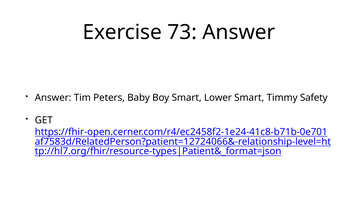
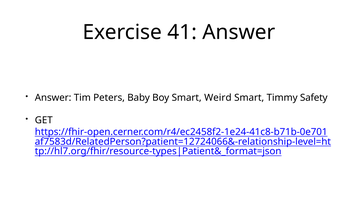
73: 73 -> 41 (182, 32)
Lower: Lower -> Weird (218, 98)
